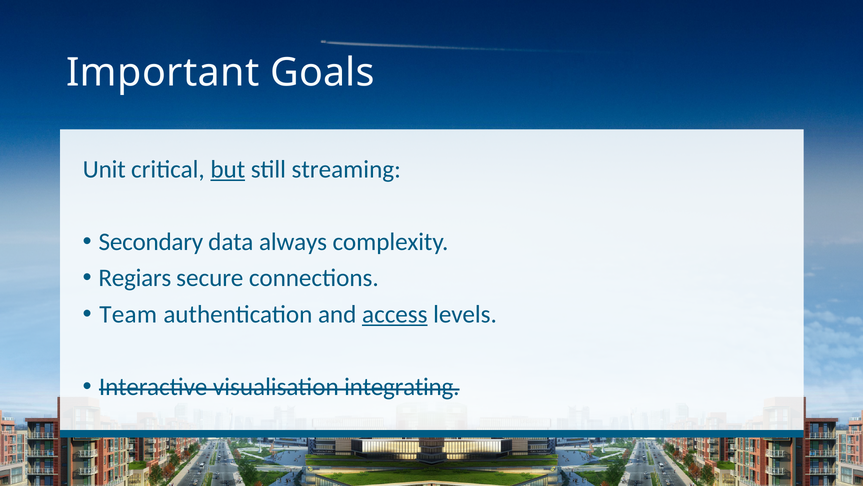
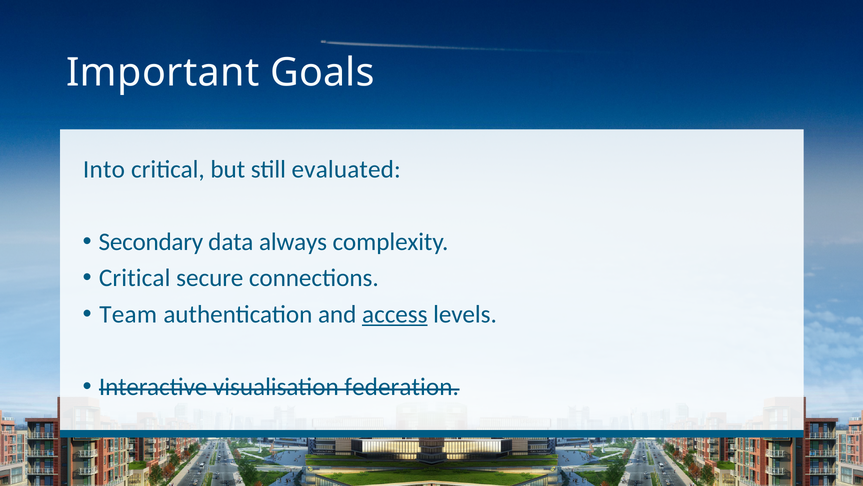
Unit: Unit -> Into (104, 169)
but underline: present -> none (228, 169)
streaming: streaming -> evaluated (346, 169)
Regiars: Regiars -> Critical (135, 278)
integrating: integrating -> federation (402, 386)
